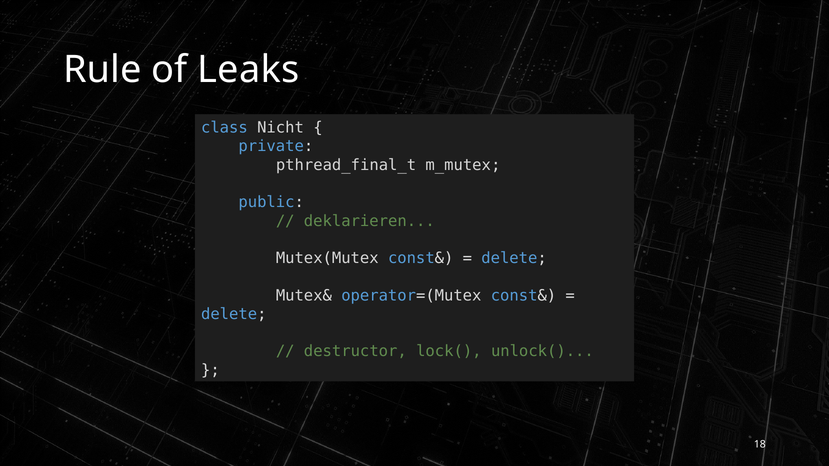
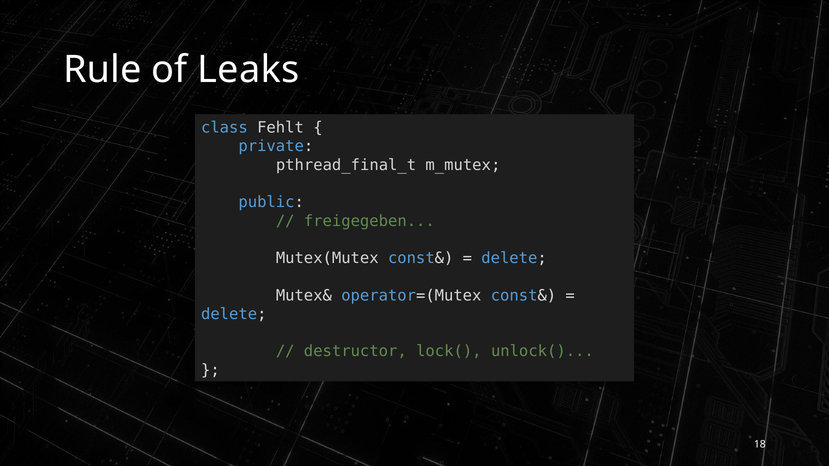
Nicht: Nicht -> Fehlt (281, 128)
deklarieren: deklarieren -> freigegeben (369, 221)
